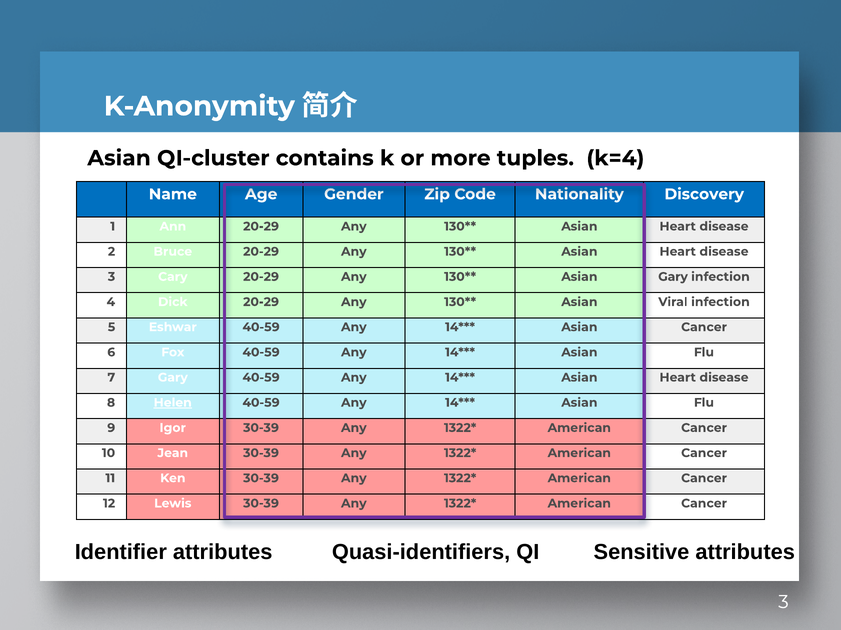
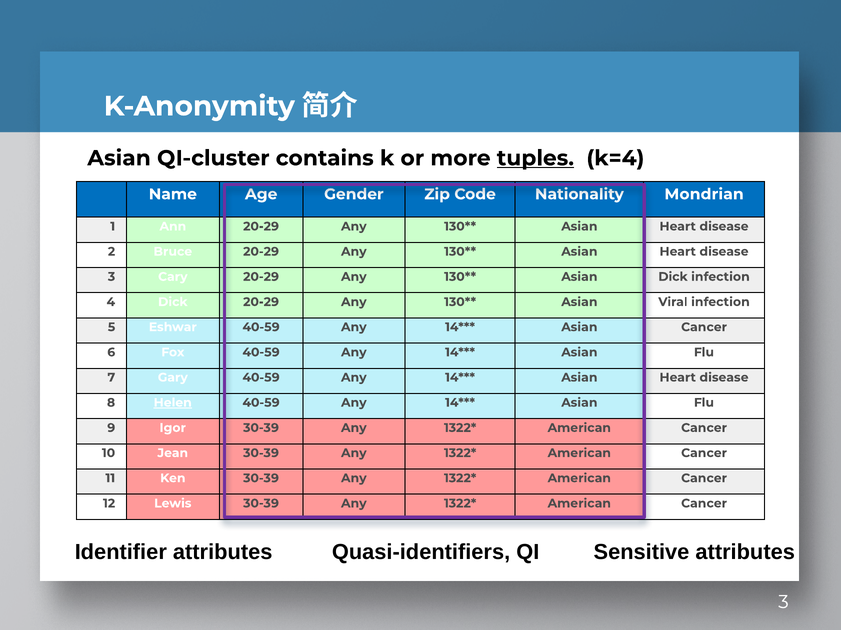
tuples underline: none -> present (535, 158)
Discovery: Discovery -> Mondrian (704, 194)
Gary: Gary -> Dick (673, 277)
